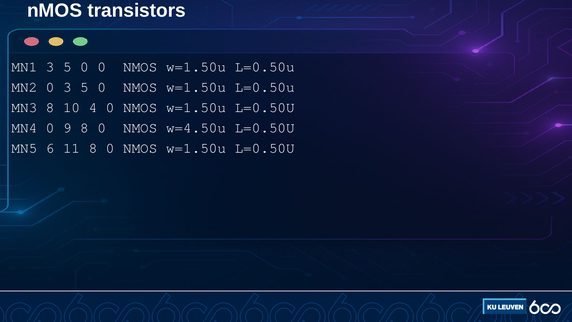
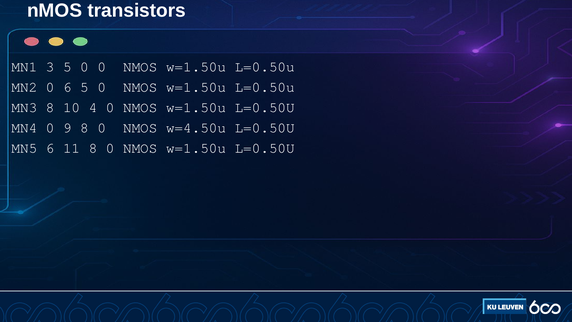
0 3: 3 -> 6 (67, 87)
